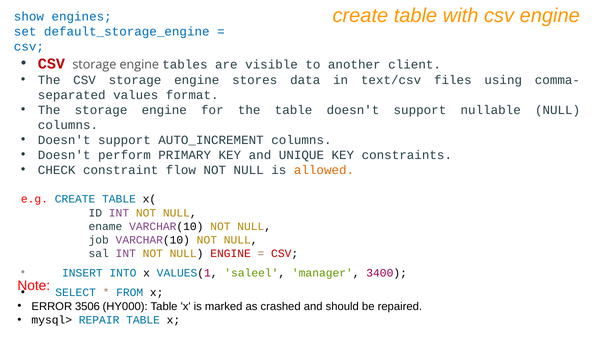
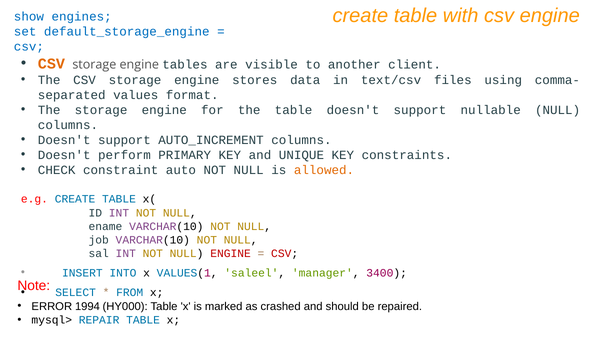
CSV colour: red -> orange (51, 64)
flow: flow -> auto (181, 170)
3506: 3506 -> 1994 (87, 306)
